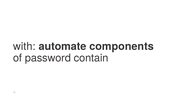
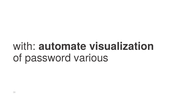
components: components -> visualization (122, 46)
contain: contain -> various (91, 58)
